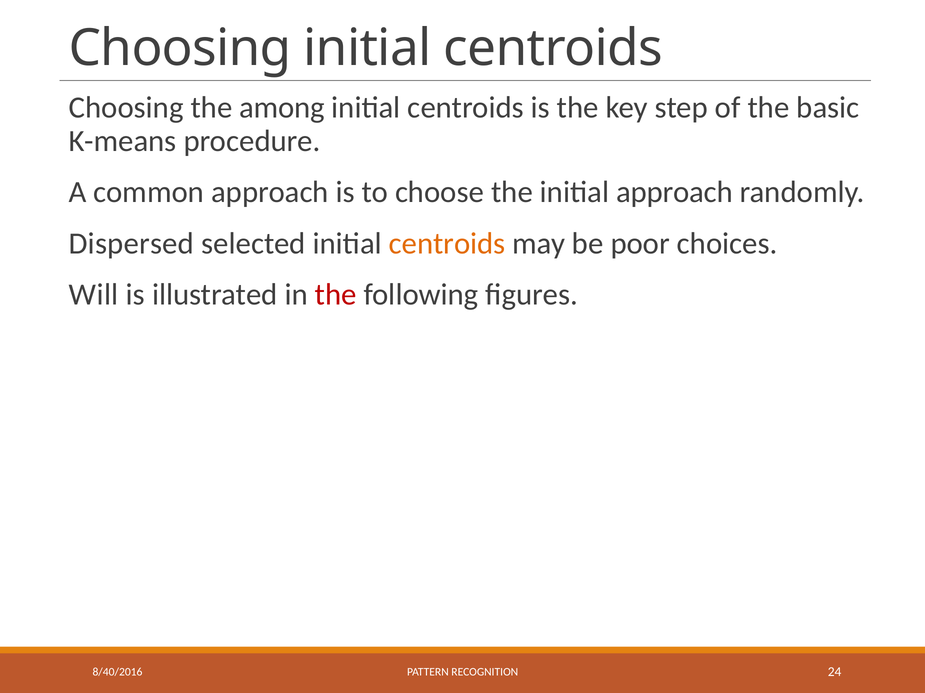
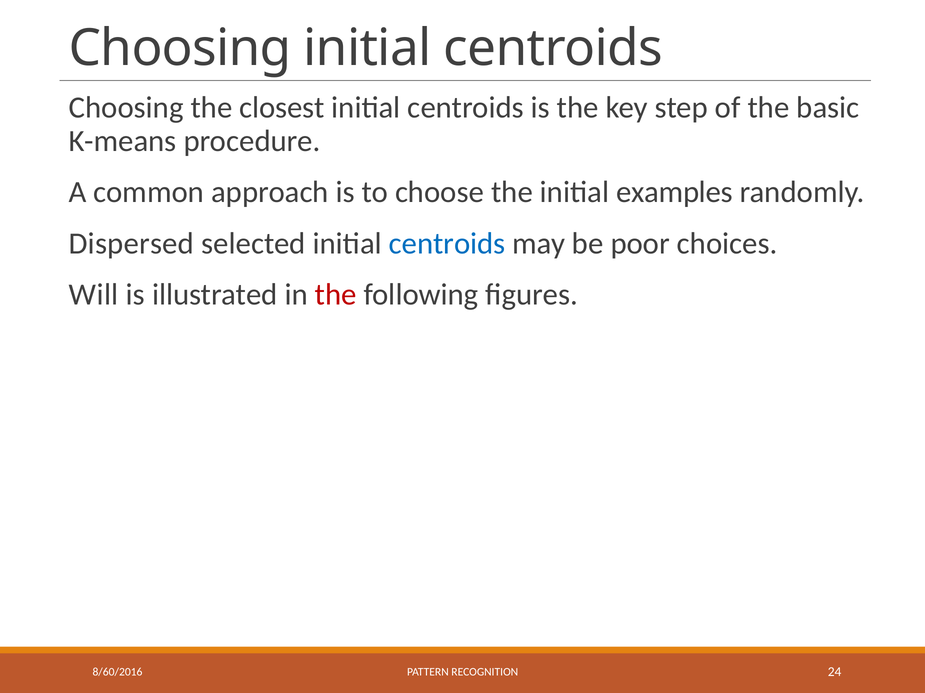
among: among -> closest (282, 108)
initial approach: approach -> examples (674, 192)
centroids colour: orange -> blue (447, 244)
8/40/2016: 8/40/2016 -> 8/60/2016 (117, 673)
